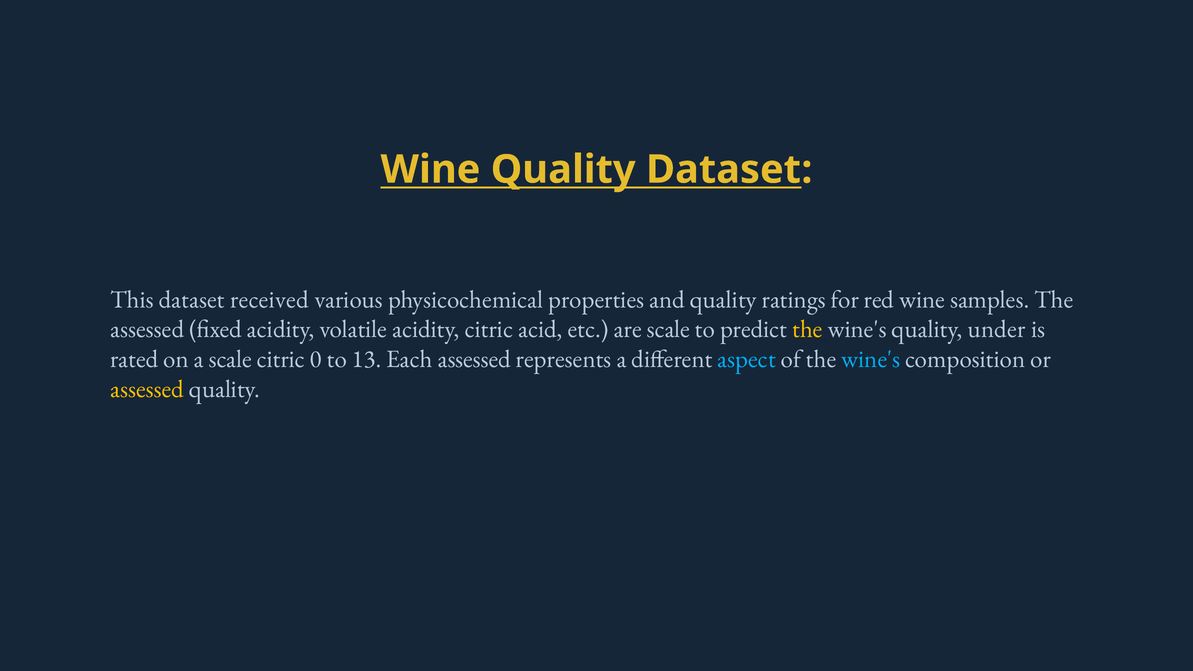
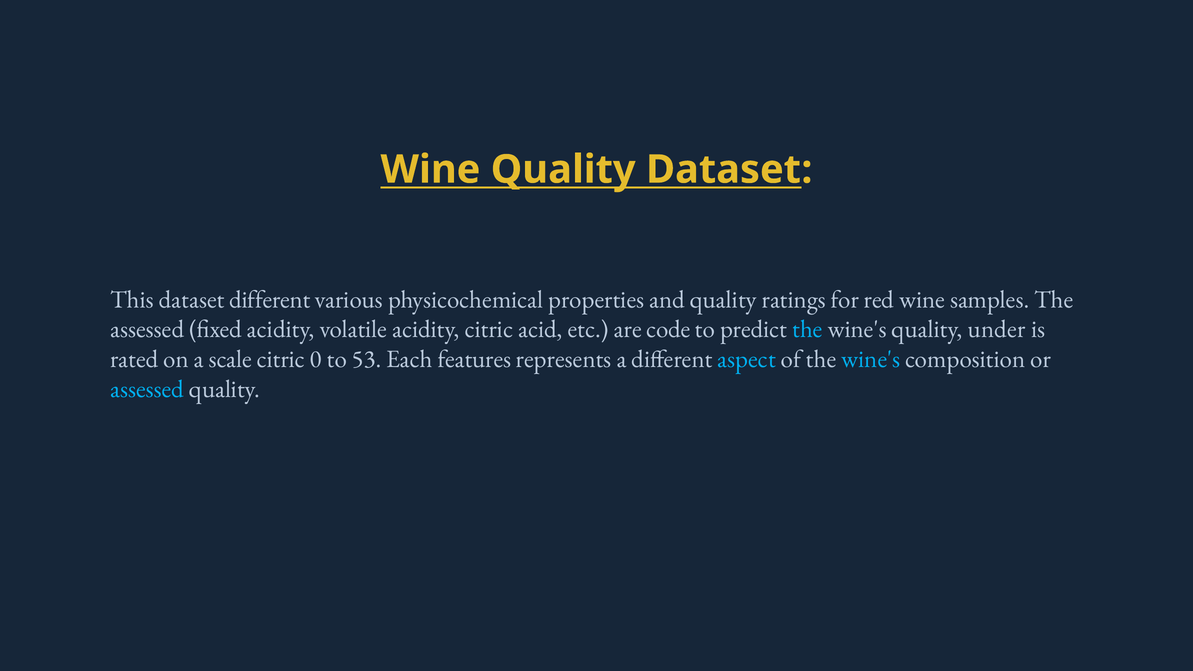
dataset received: received -> different (270, 299)
are scale: scale -> code (668, 329)
the colour: yellow -> light blue (807, 329)
13: 13 -> 53 (367, 359)
Each assessed: assessed -> features (474, 359)
assessed colour: yellow -> light blue (147, 389)
